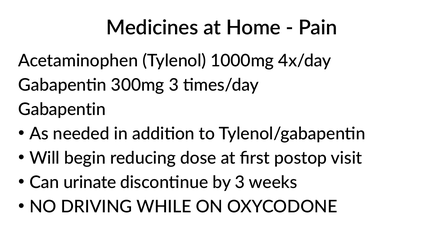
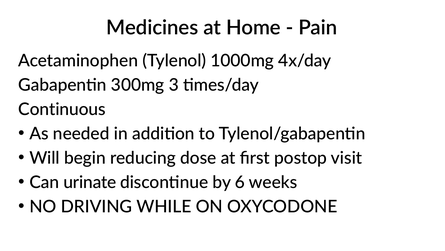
Gabapentin: Gabapentin -> Continuous (62, 109)
by 3: 3 -> 6 (240, 182)
